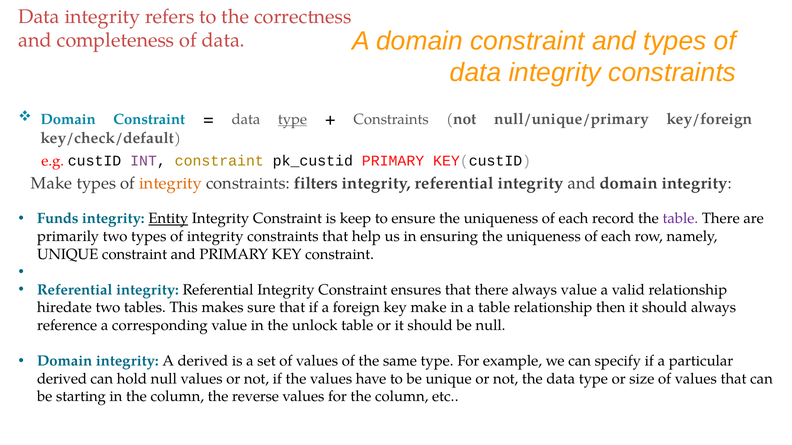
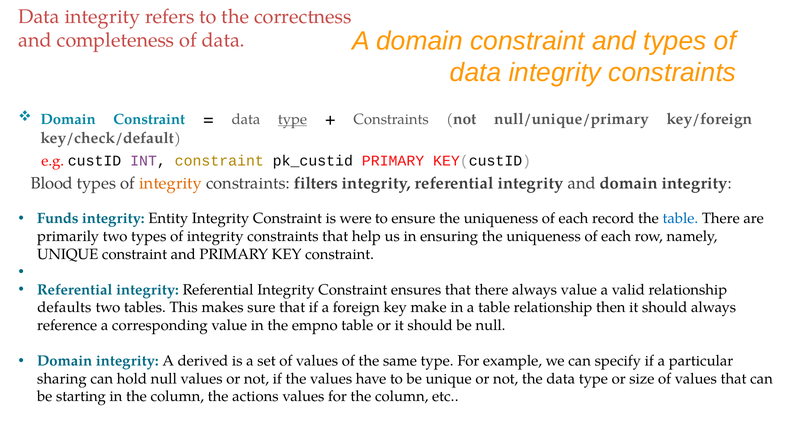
Make: Make -> Blood (52, 183)
Entity underline: present -> none (168, 219)
keep: keep -> were (356, 219)
table colour: purple -> blue (680, 219)
hiredate: hiredate -> defaults (64, 308)
unlock: unlock -> empno (315, 326)
derived: derived -> sharing (62, 379)
reverse: reverse -> actions (255, 397)
